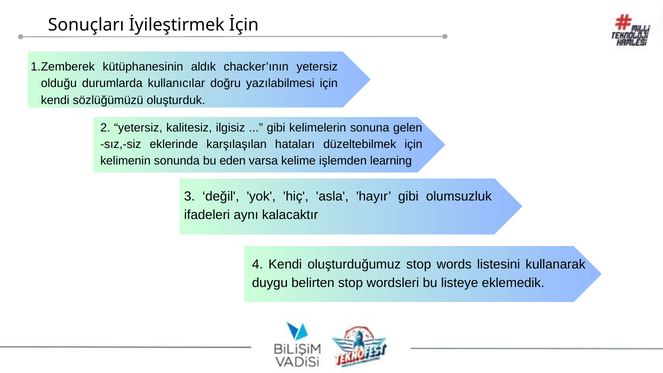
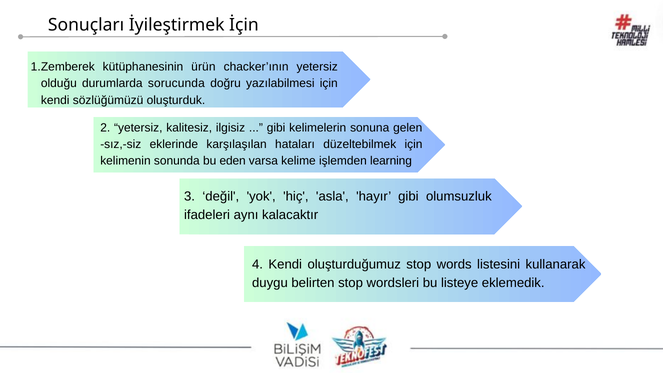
aldık: aldık -> ürün (203, 67)
kullanıcılar: kullanıcılar -> sorucunda (176, 83)
